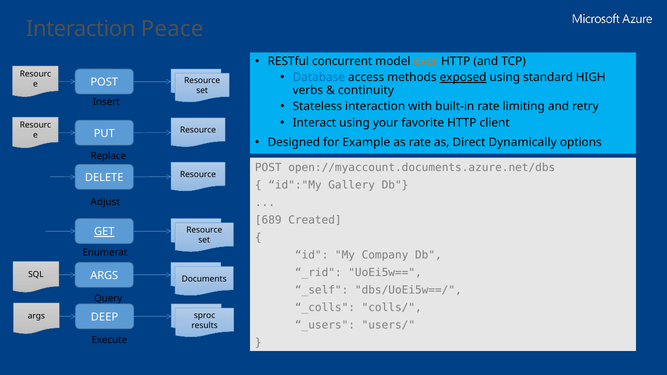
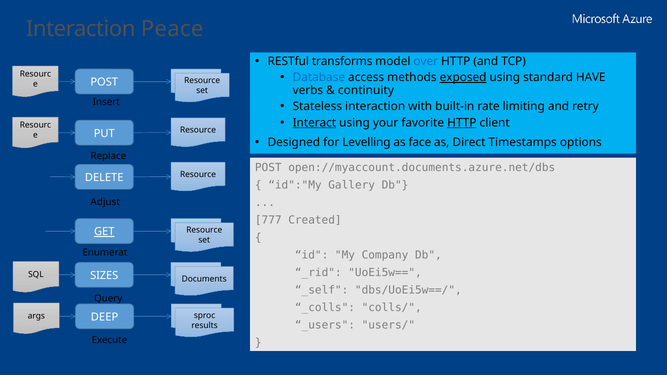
concurrent: concurrent -> transforms (342, 61)
over colour: orange -> blue (426, 61)
HIGH: HIGH -> HAVE (591, 77)
Interact underline: none -> present (314, 123)
HTTP underline: none -> present (462, 123)
Example: Example -> Levelling (366, 142)
as rate: rate -> face (420, 142)
Dynamically: Dynamically -> Timestamps (523, 142)
689: 689 -> 777 (268, 220)
ARGS: ARGS -> SIZES (104, 276)
